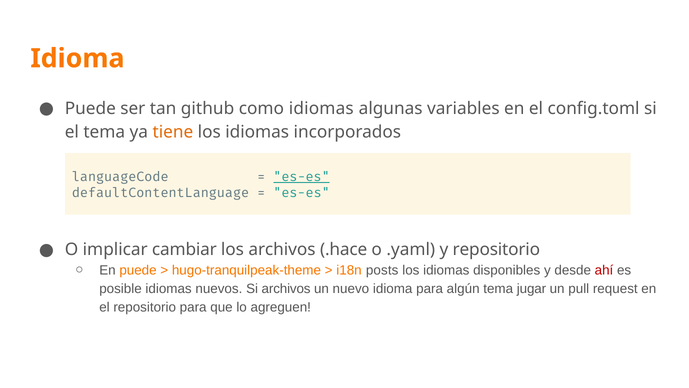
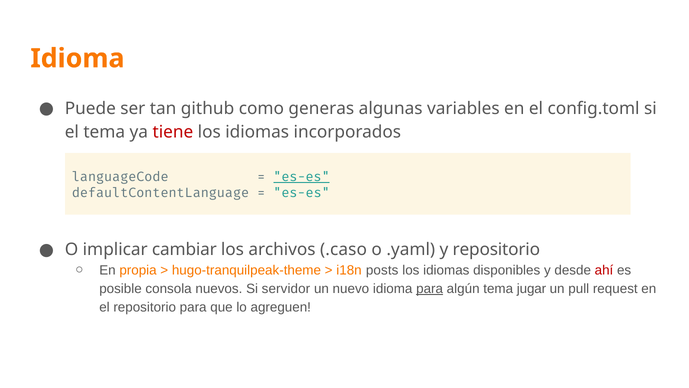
como idiomas: idiomas -> generas (321, 108)
tiene colour: orange -> red (173, 132)
.hace: .hace -> .caso (344, 249)
En puede: puede -> propia (138, 270)
posible idiomas: idiomas -> consola (169, 288)
Si archivos: archivos -> servidor (286, 288)
para underline: none -> present (430, 288)
